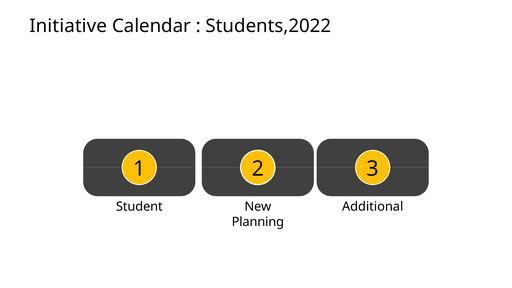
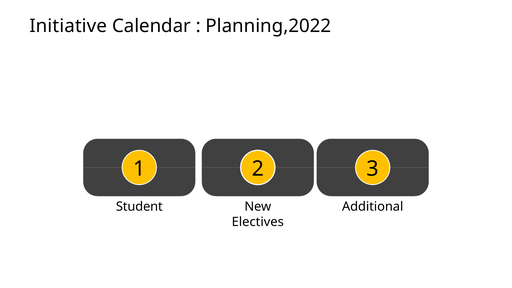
Students,2022: Students,2022 -> Planning,2022 (268, 26)
Planning: Planning -> Electives (258, 222)
